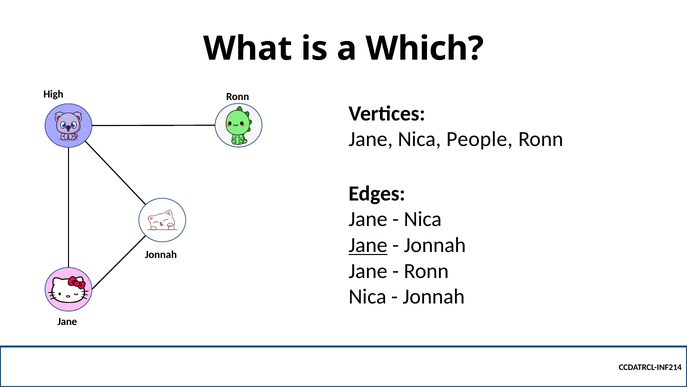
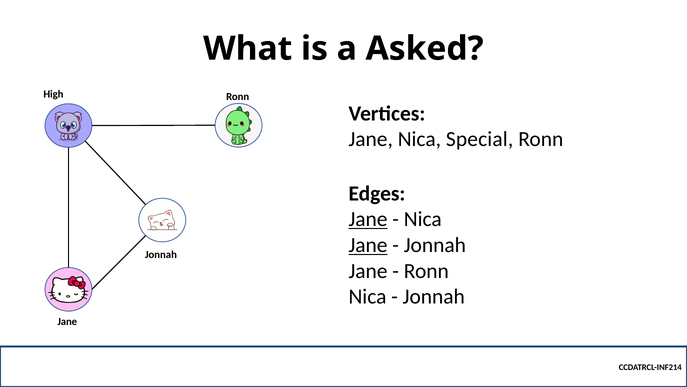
Which: Which -> Asked (425, 49)
People: People -> Special (480, 139)
Jane underline: none -> present (368, 219)
